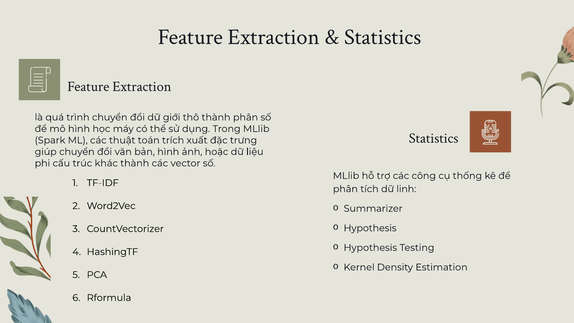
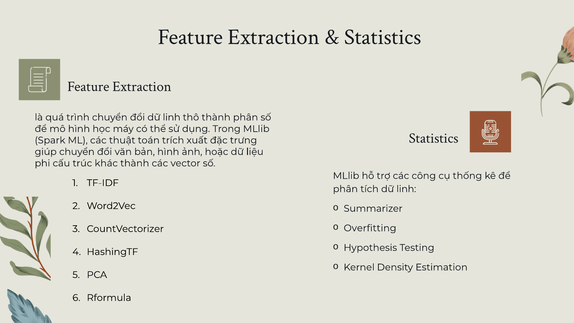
đổi dữ giới: giới -> linh (172, 117)
Hypothesis: Hypothesis -> Overfitting (370, 228)
